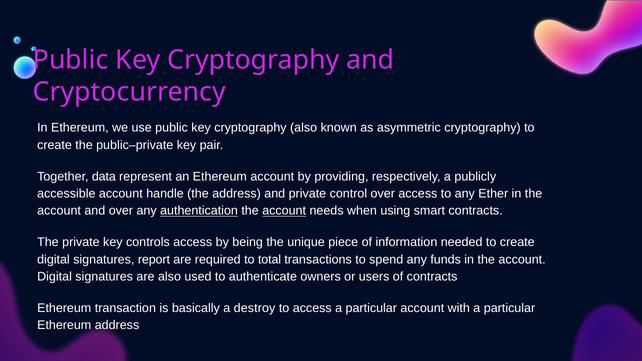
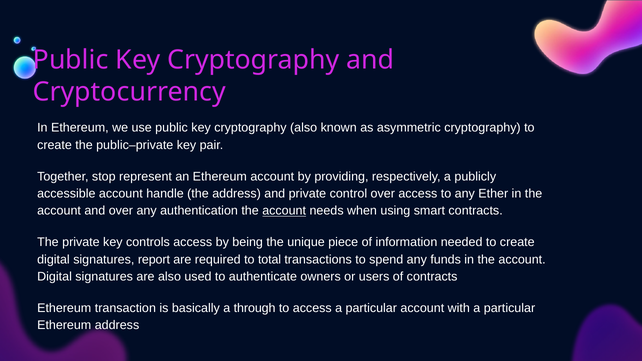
data: data -> stop (104, 176)
authentication underline: present -> none (199, 211)
destroy: destroy -> through (255, 308)
